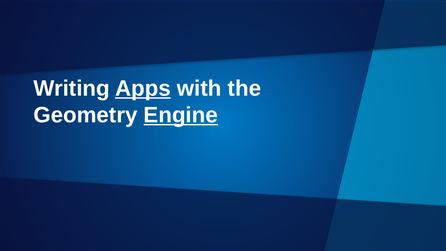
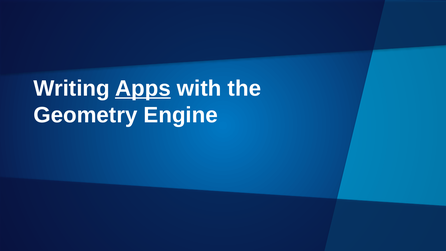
Engine underline: present -> none (181, 115)
